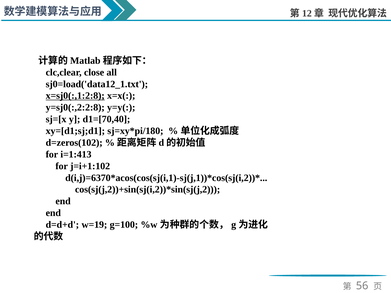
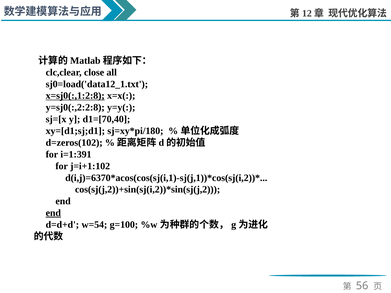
i=1:413: i=1:413 -> i=1:391 (76, 154)
end underline: none -> present (53, 213)
w=19: w=19 -> w=54 (94, 225)
